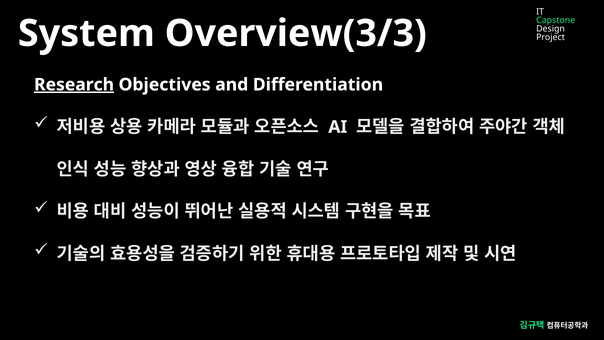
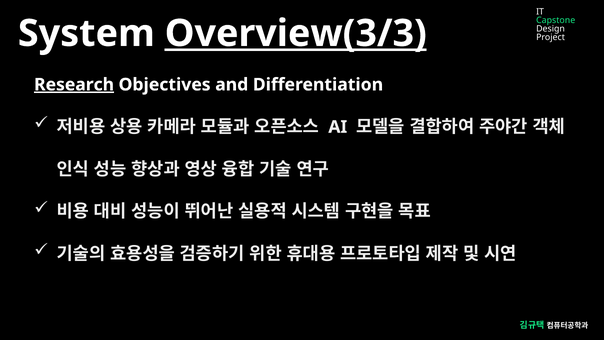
Overview(3/3 underline: none -> present (296, 33)
